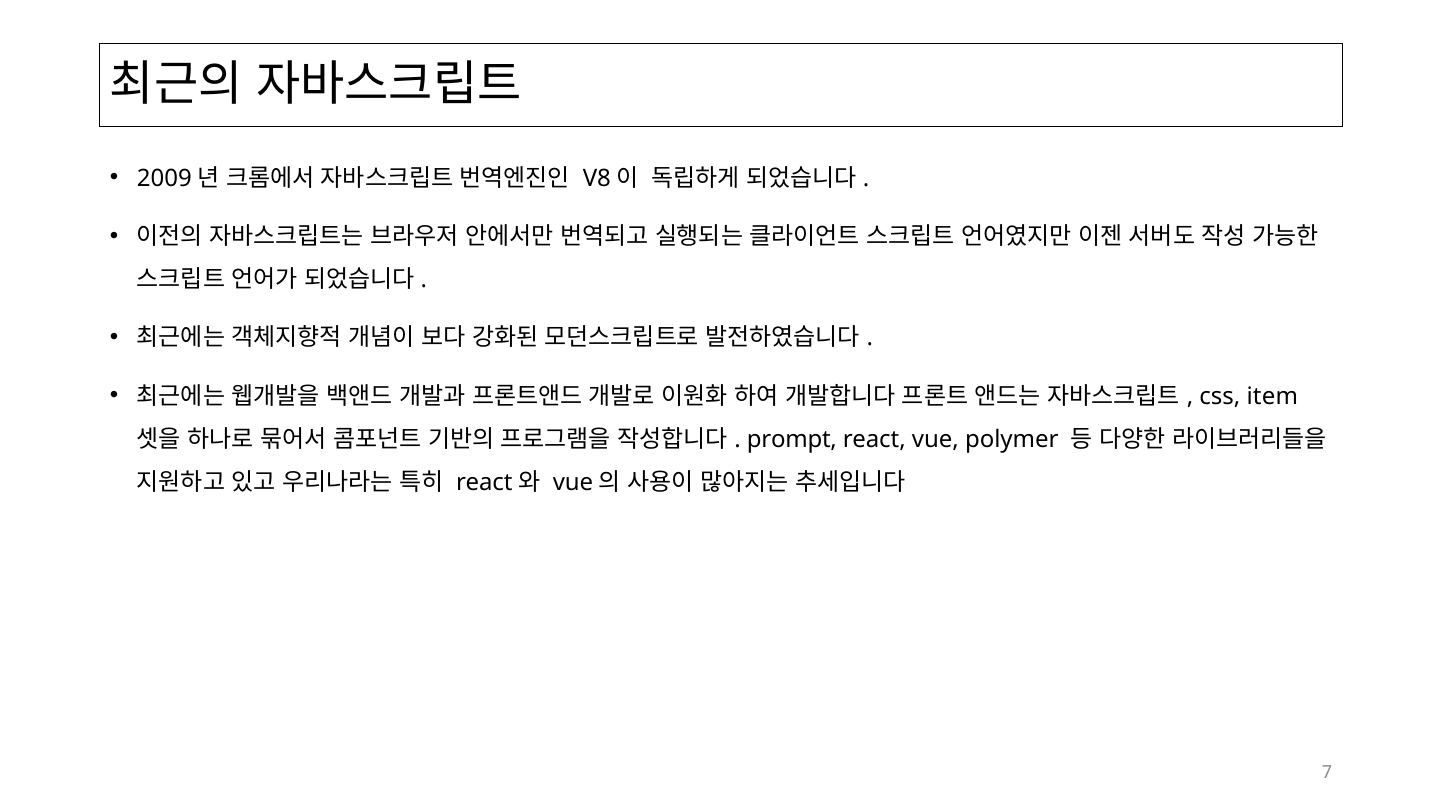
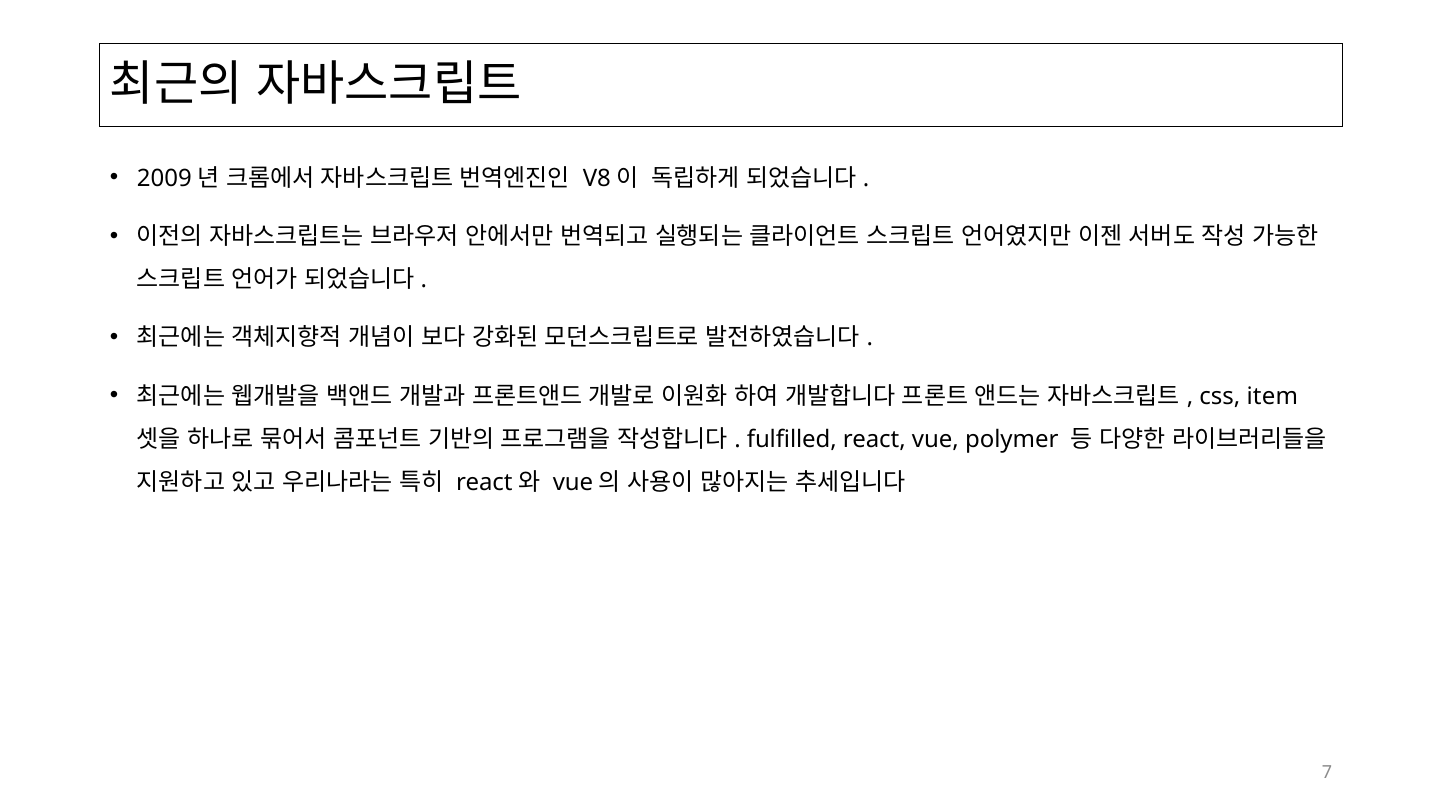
prompt: prompt -> fulfilled (792, 440)
